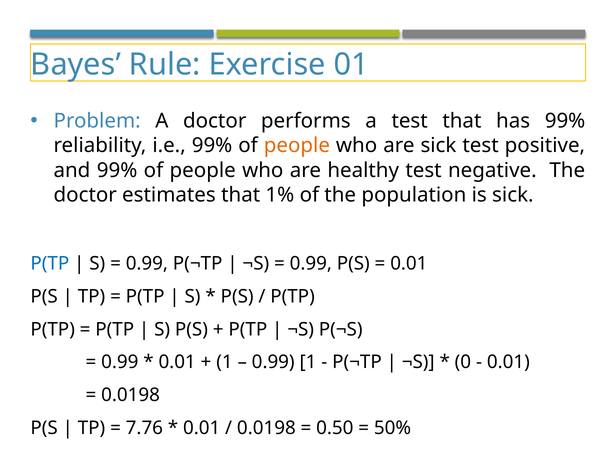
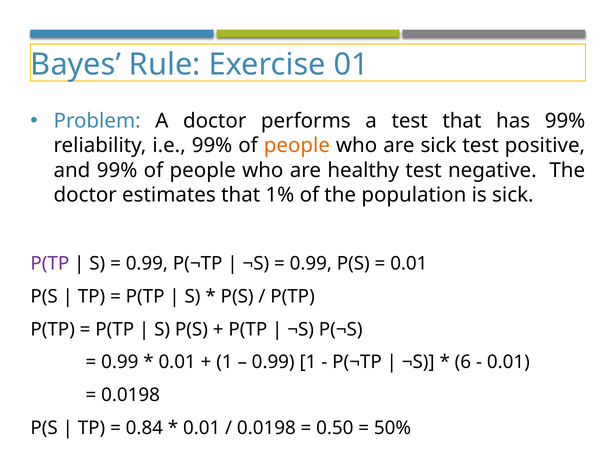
P(TP colour: blue -> purple (50, 264)
0: 0 -> 6 (463, 362)
7.76: 7.76 -> 0.84 (144, 428)
